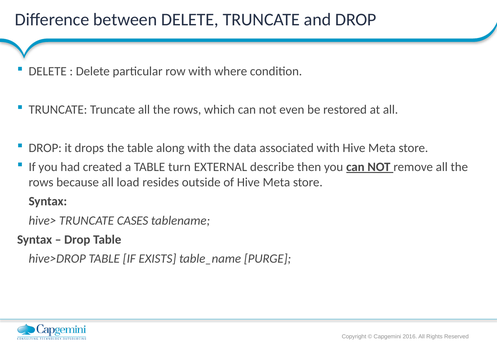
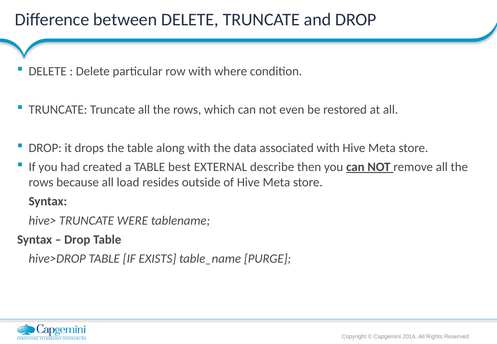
turn: turn -> best (179, 167)
CASES: CASES -> WERE (133, 221)
